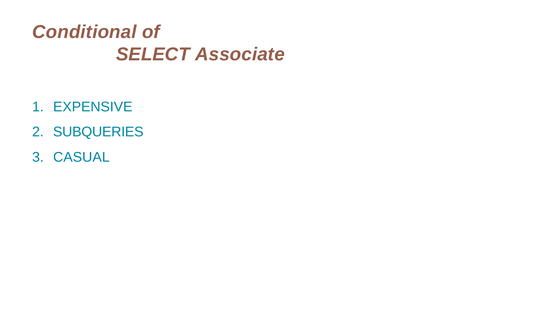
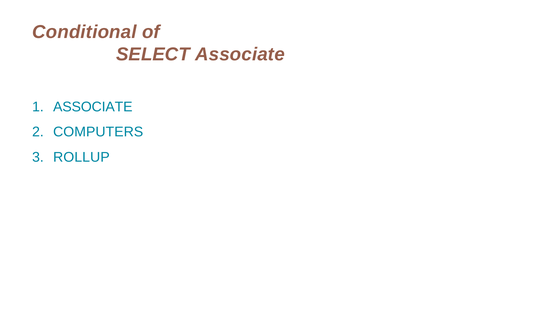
EXPENSIVE: EXPENSIVE -> ASSOCIATE (93, 107)
SUBQUERIES: SUBQUERIES -> COMPUTERS (98, 132)
CASUAL: CASUAL -> ROLLUP (81, 157)
